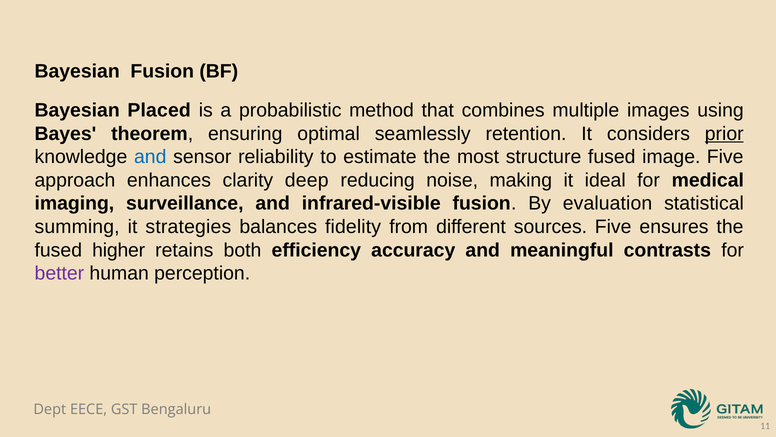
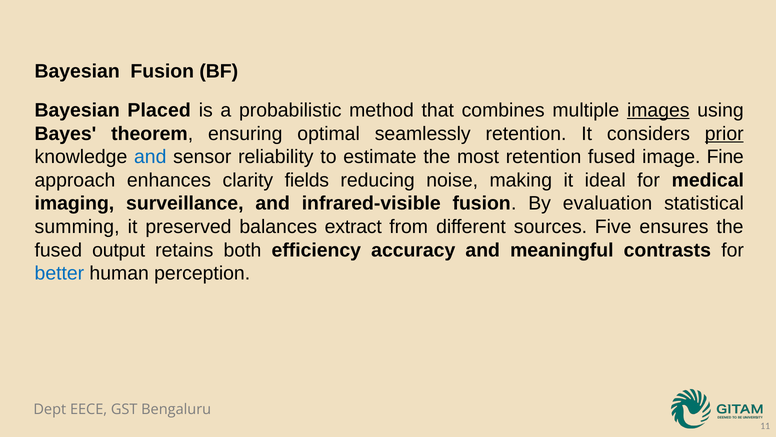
images underline: none -> present (658, 110)
most structure: structure -> retention (544, 157)
image Five: Five -> Fine (725, 157)
deep: deep -> fields (307, 180)
strategies: strategies -> preserved (188, 227)
fidelity: fidelity -> extract (353, 227)
higher: higher -> output (119, 250)
better colour: purple -> blue (59, 273)
